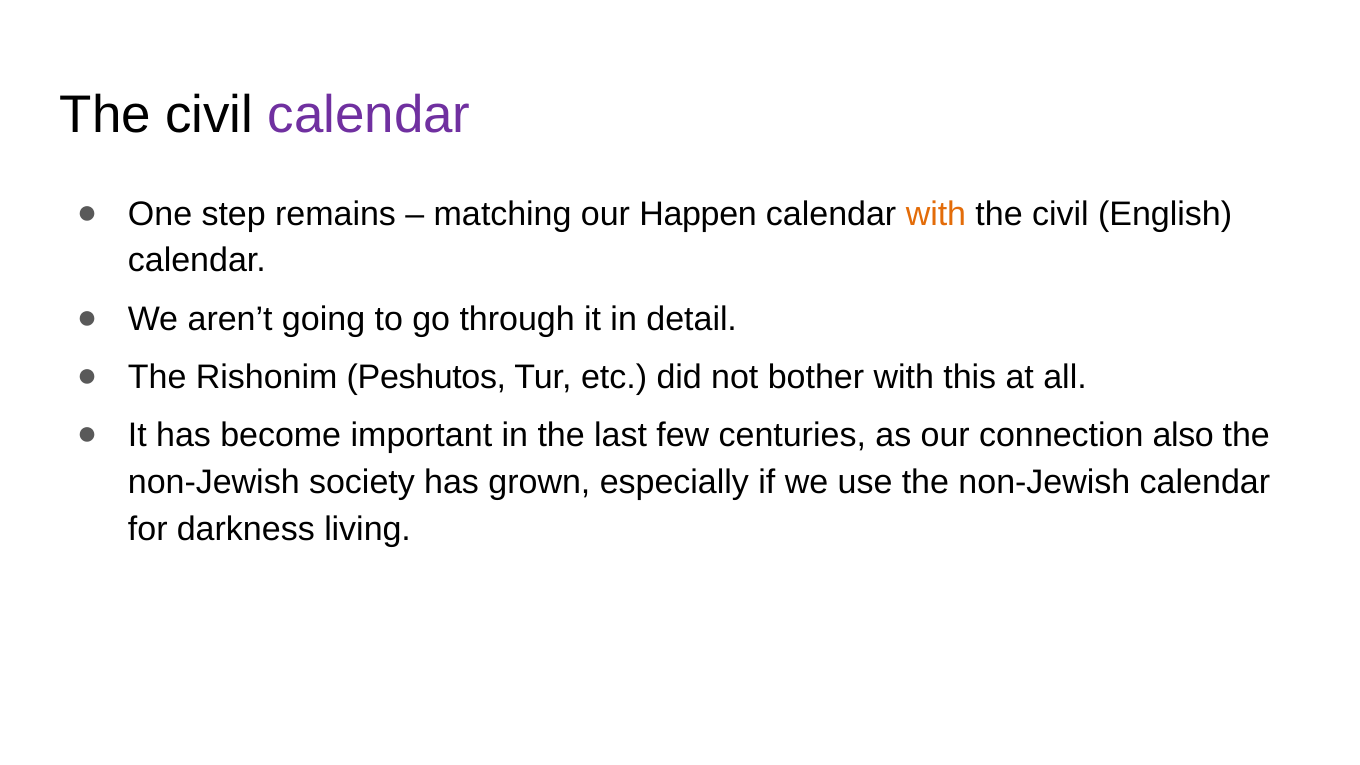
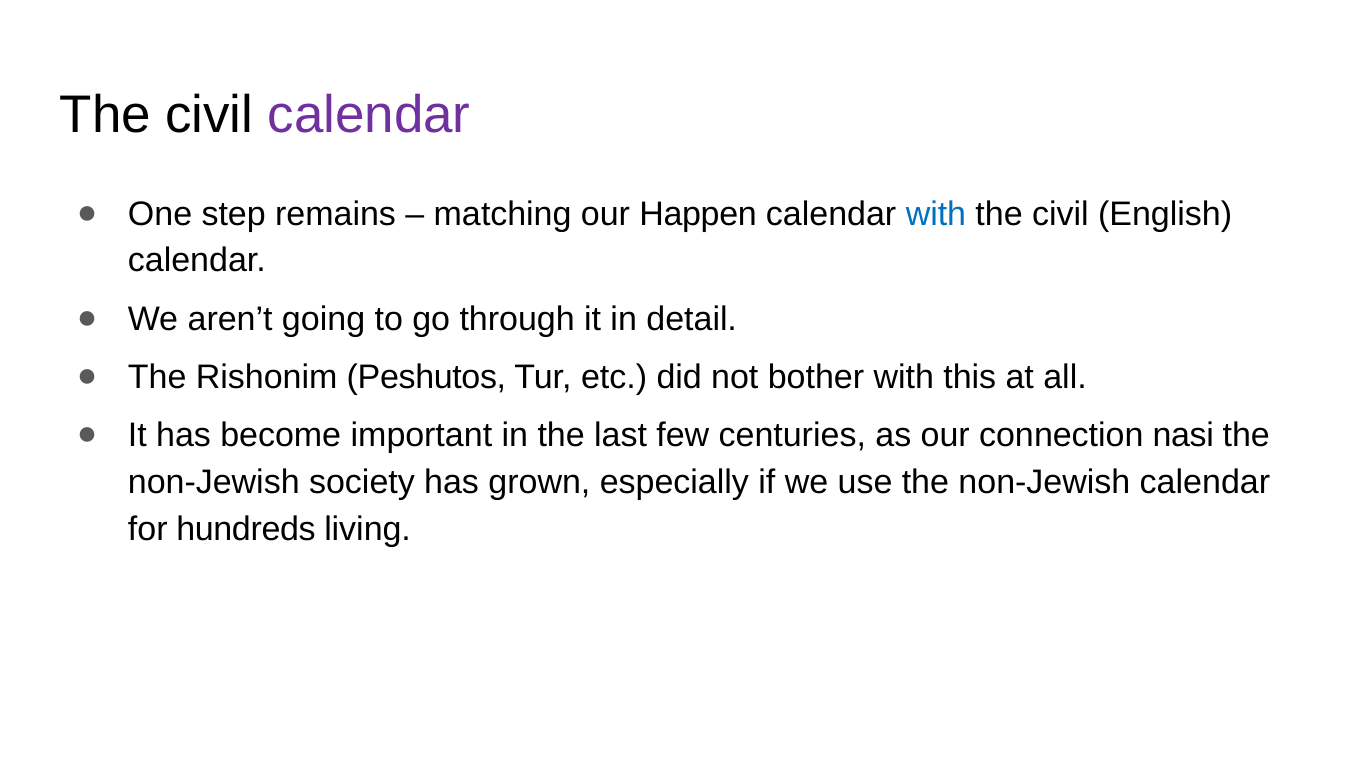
with colour: orange -> blue (936, 214)
also: also -> nasi (1183, 436)
darkness: darkness -> hundreds (246, 529)
